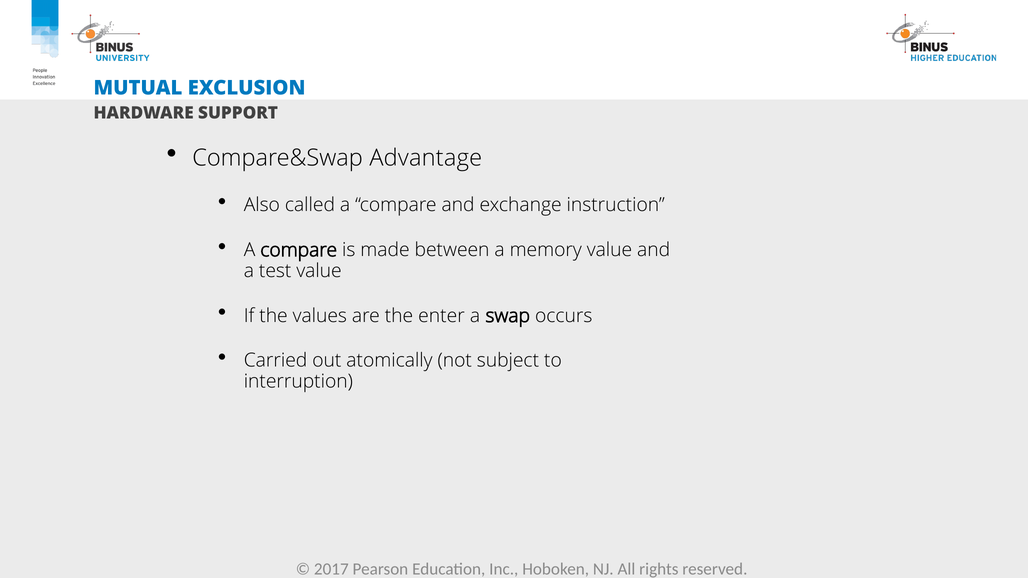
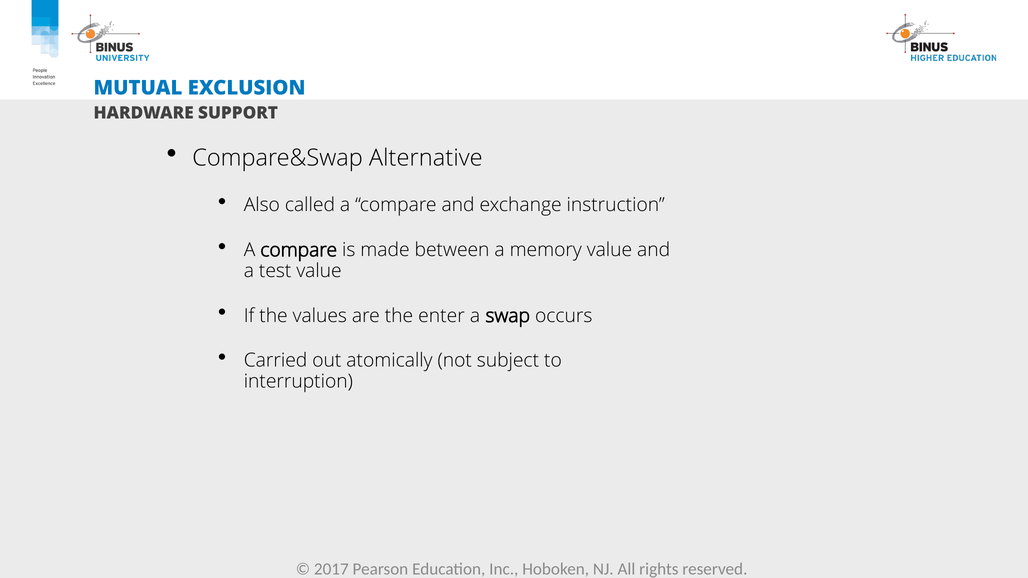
Advantage: Advantage -> Alternative (426, 158)
